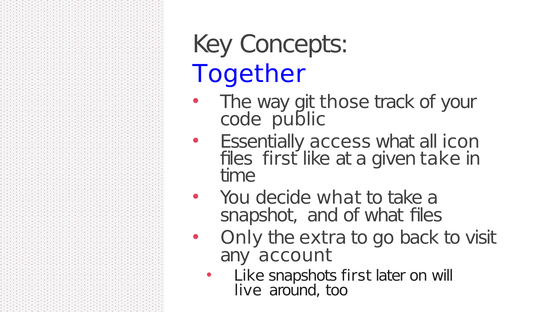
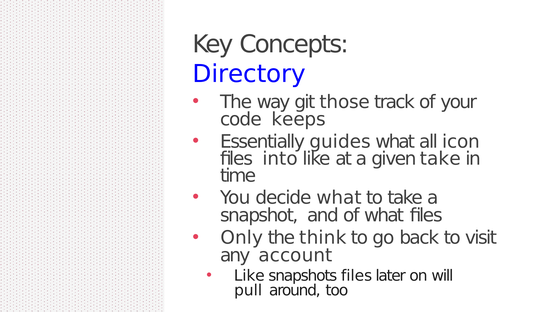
Together: Together -> Directory (249, 74)
public: public -> keeps (299, 120)
access: access -> guides (340, 142)
files first: first -> into (280, 159)
extra: extra -> think (323, 238)
snapshots first: first -> files (357, 276)
live: live -> pull (248, 291)
